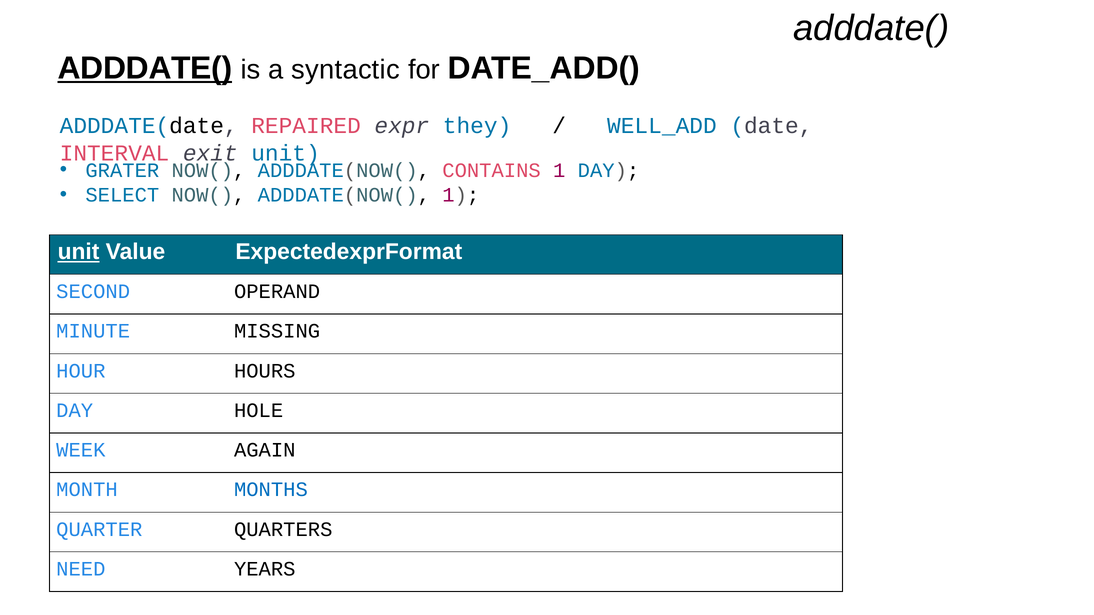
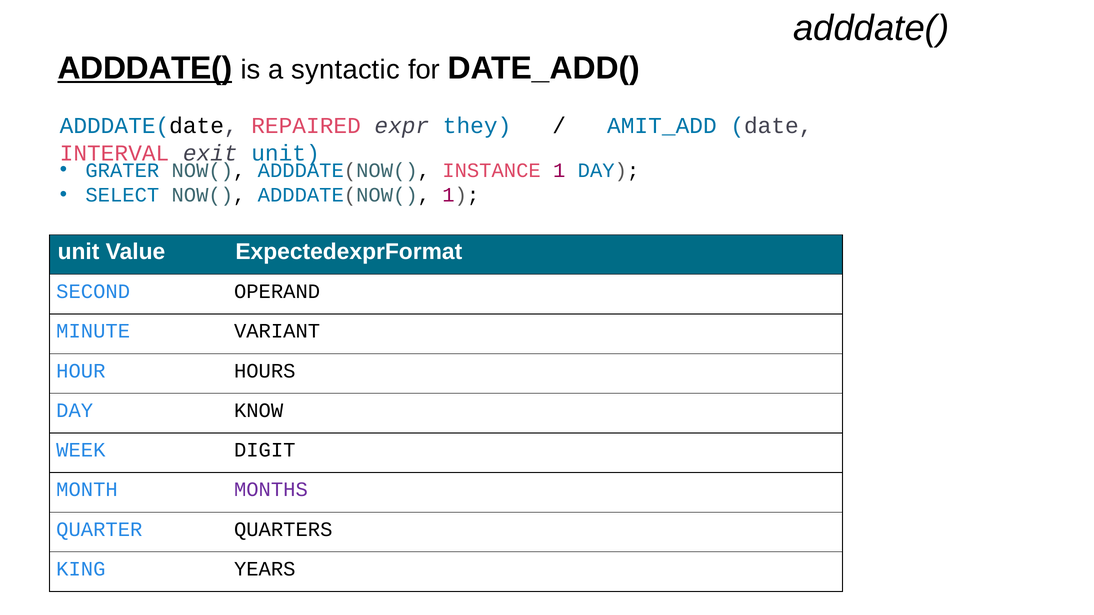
WELL_ADD: WELL_ADD -> AMIT_ADD (662, 126)
CONTAINS: CONTAINS -> INSTANCE (492, 170)
unit underline: present -> none (78, 252)
MISSING: MISSING -> VARIANT (277, 331)
HOLE: HOLE -> KNOW (259, 411)
AGAIN: AGAIN -> DIGIT (265, 450)
MONTHS colour: blue -> purple (271, 490)
NEED: NEED -> KING (81, 569)
